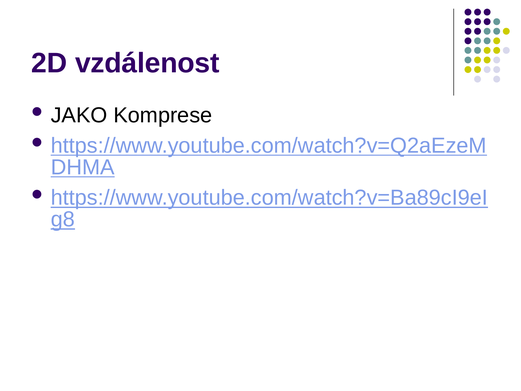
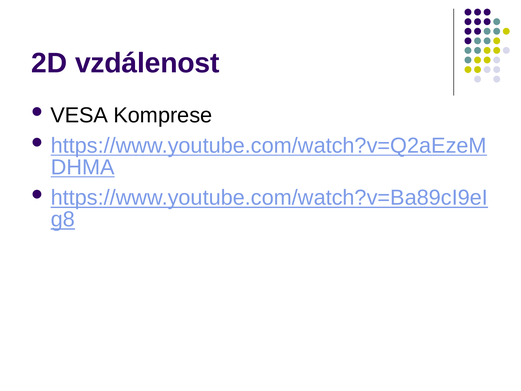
JAKO: JAKO -> VESA (79, 115)
